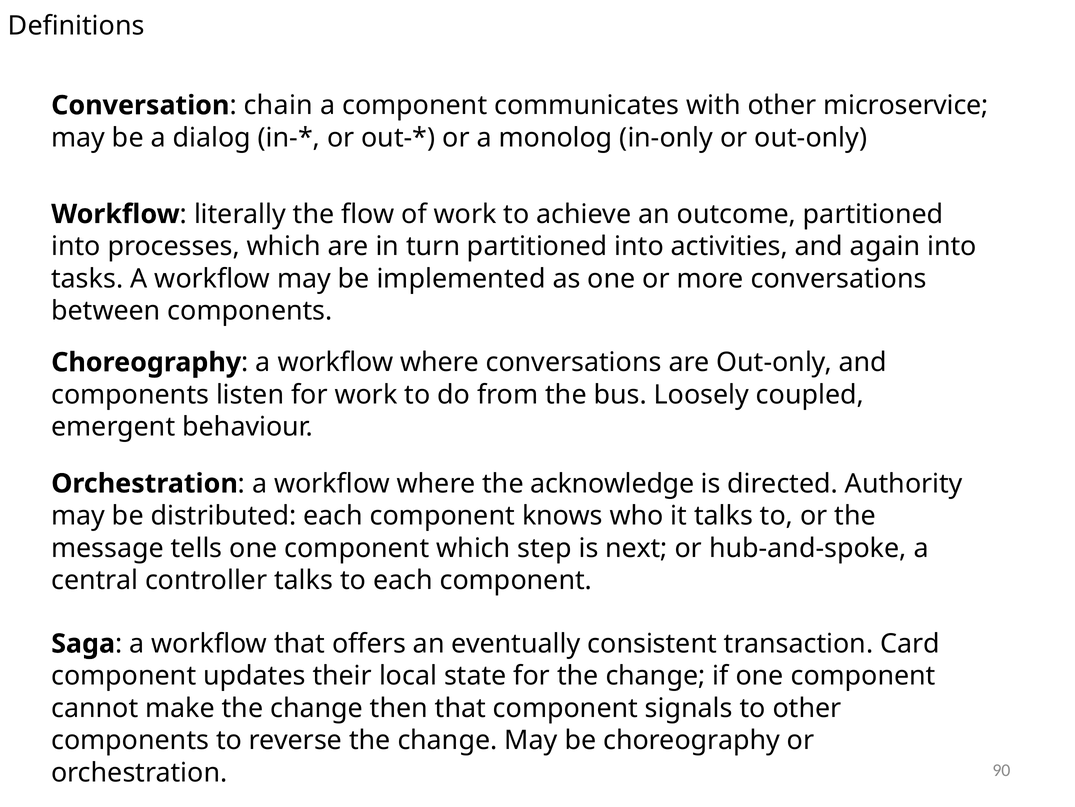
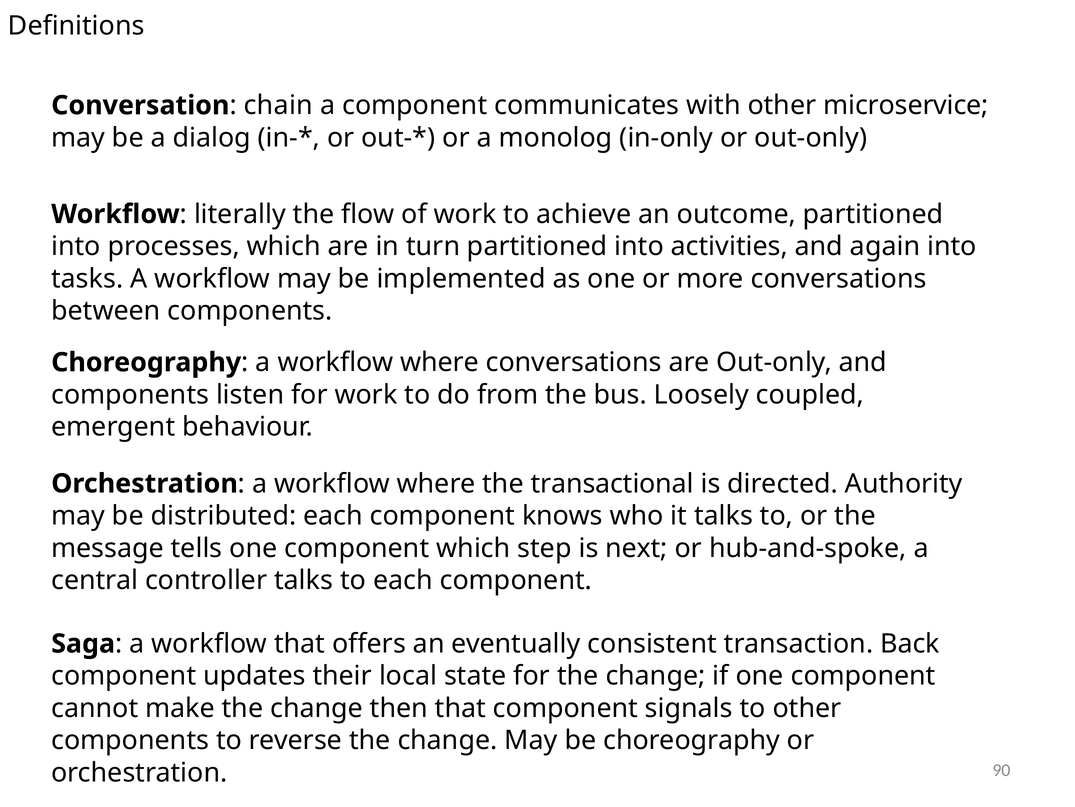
acknowledge: acknowledge -> transactional (612, 483)
Card: Card -> Back (910, 643)
